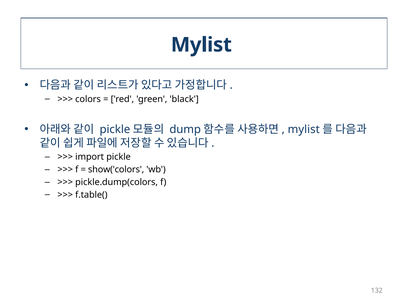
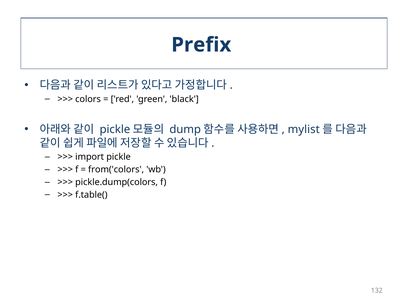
Mylist: Mylist -> Prefix (201, 45)
show('colors: show('colors -> from('colors (116, 170)
